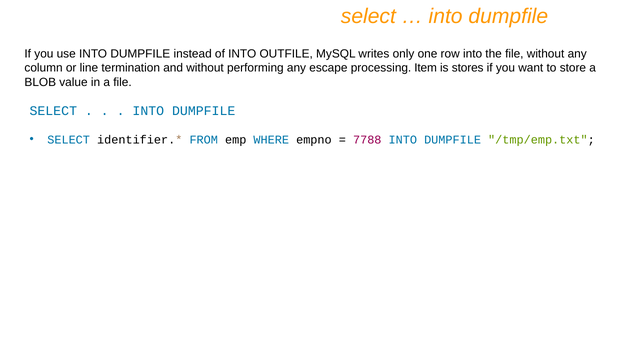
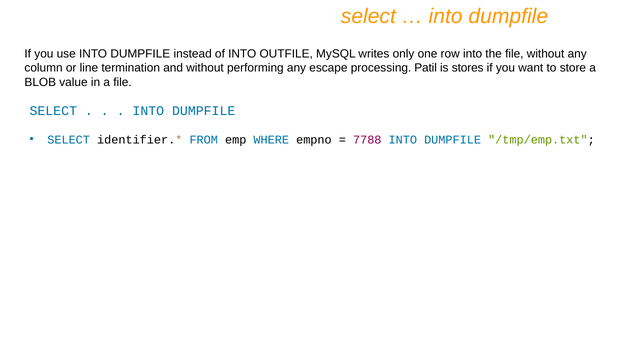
Item: Item -> Patil (426, 68)
